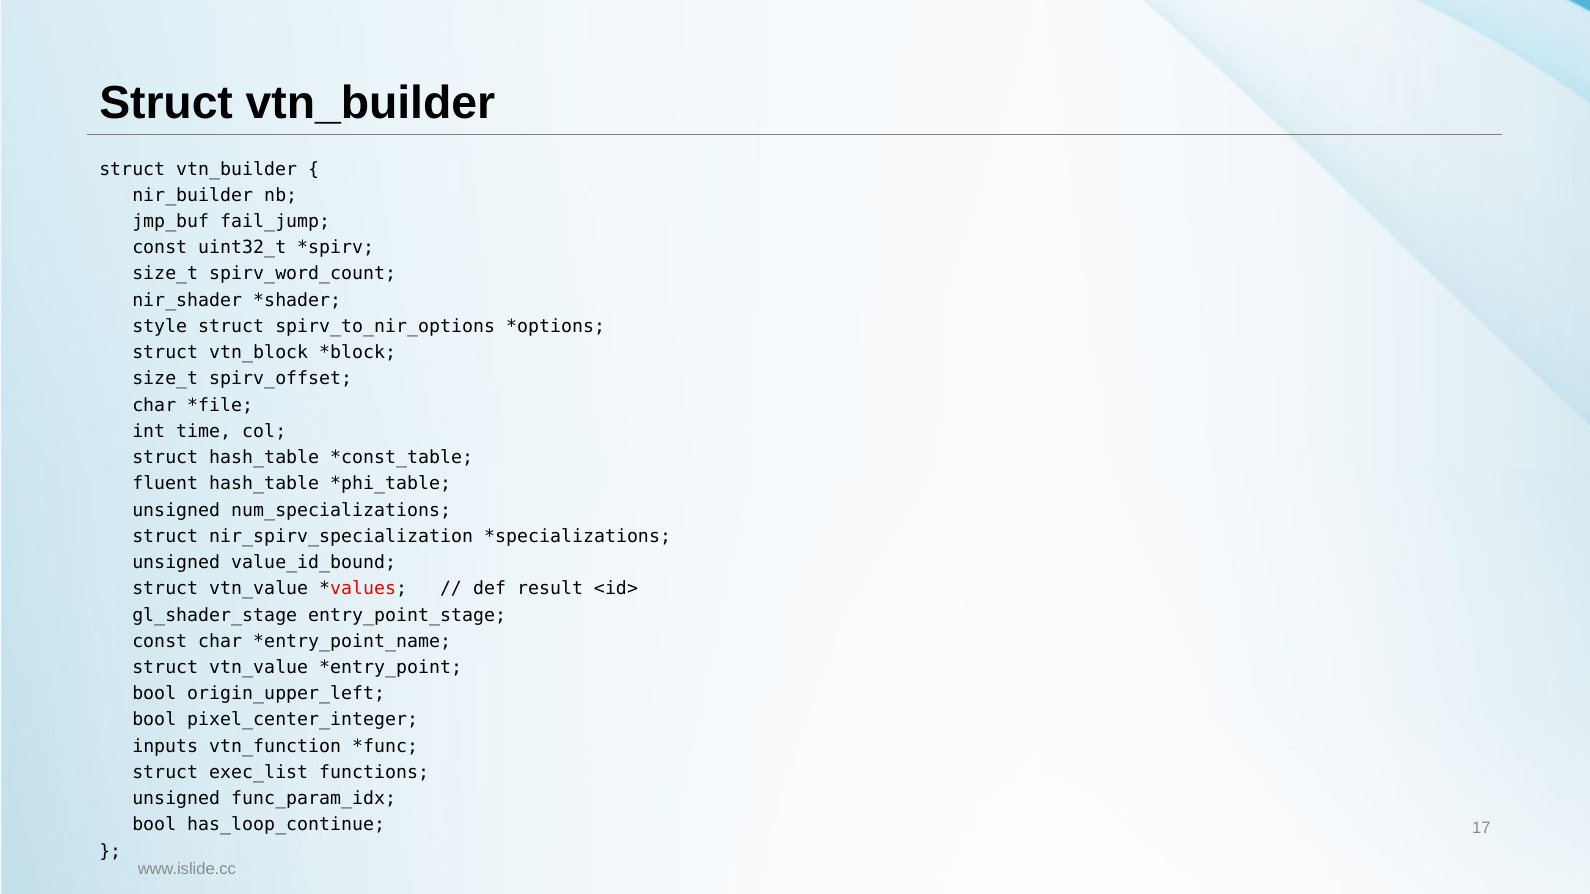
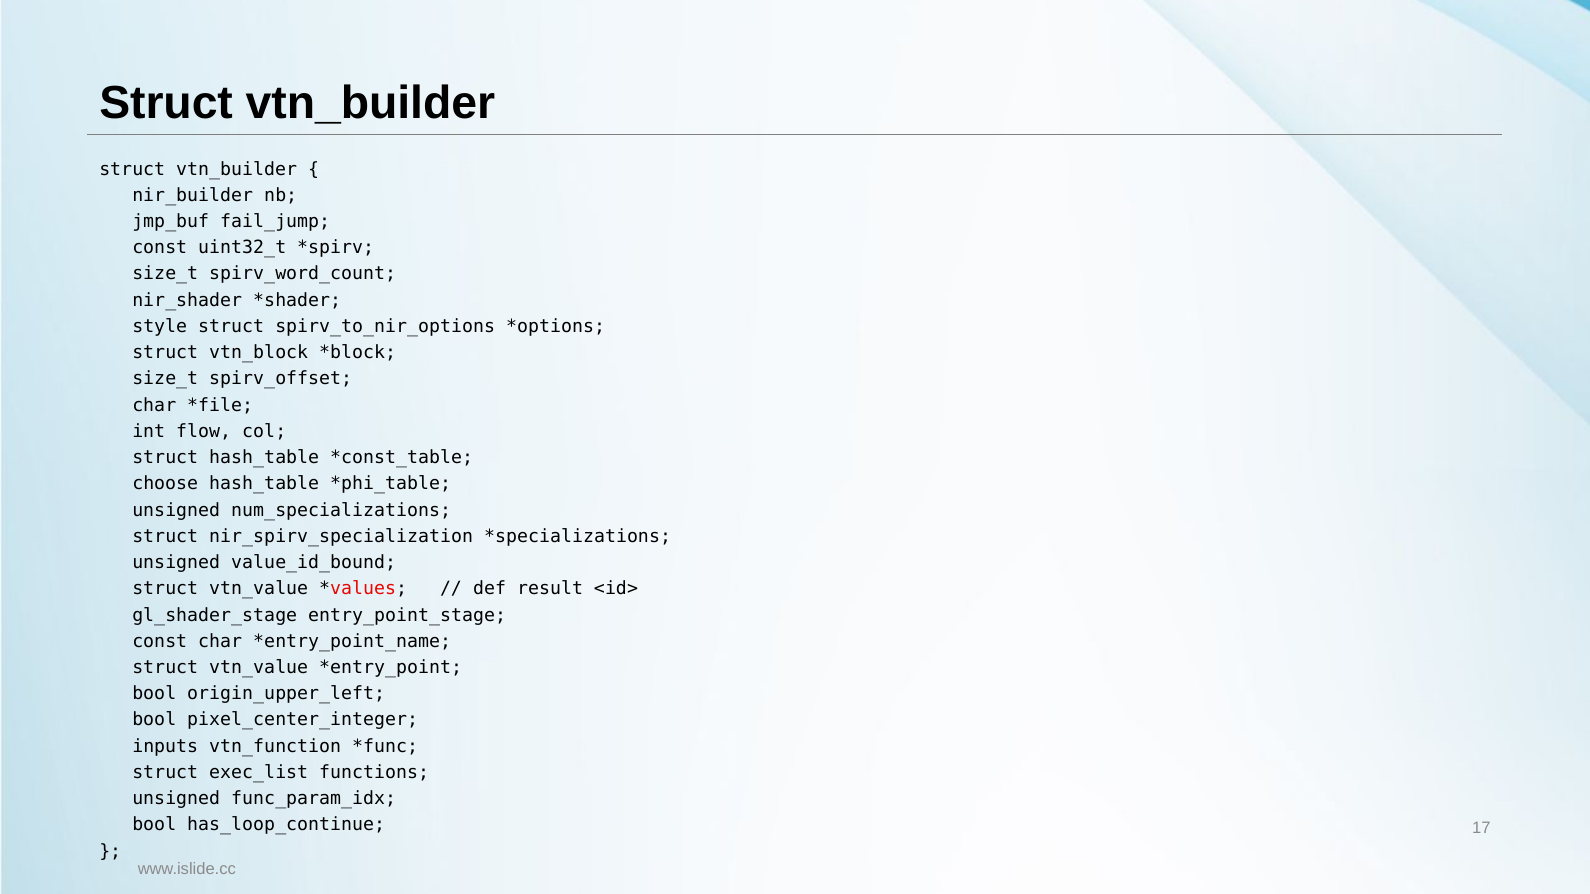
time: time -> flow (204, 432)
fluent: fluent -> choose (165, 484)
